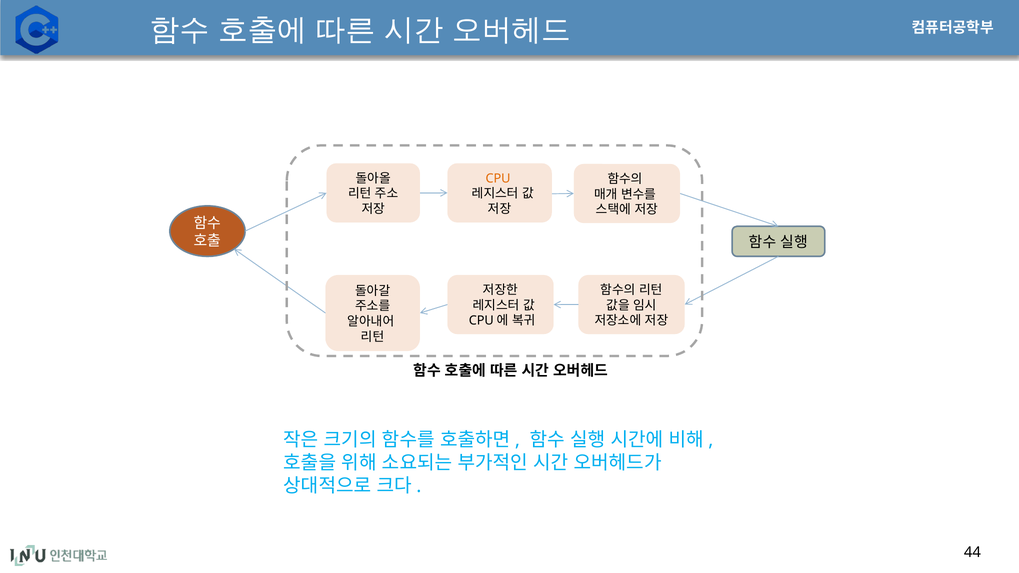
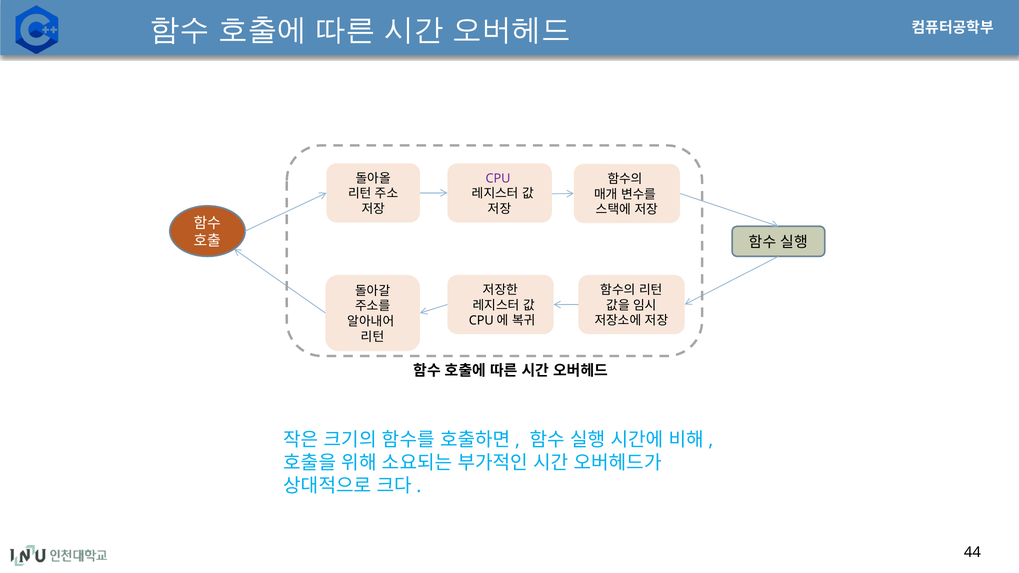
CPU colour: orange -> purple (498, 179)
